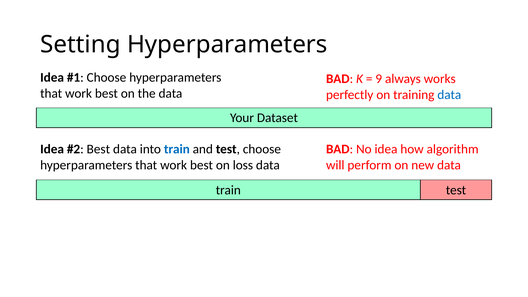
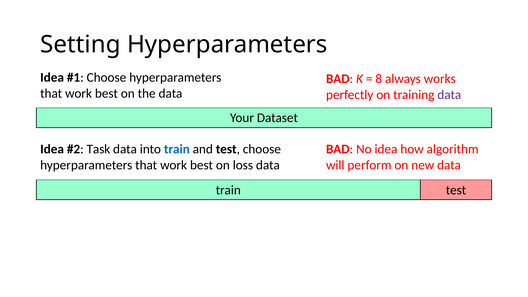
9: 9 -> 8 (379, 79)
data colour: blue -> purple (449, 95)
Best: Best -> Task (98, 149)
